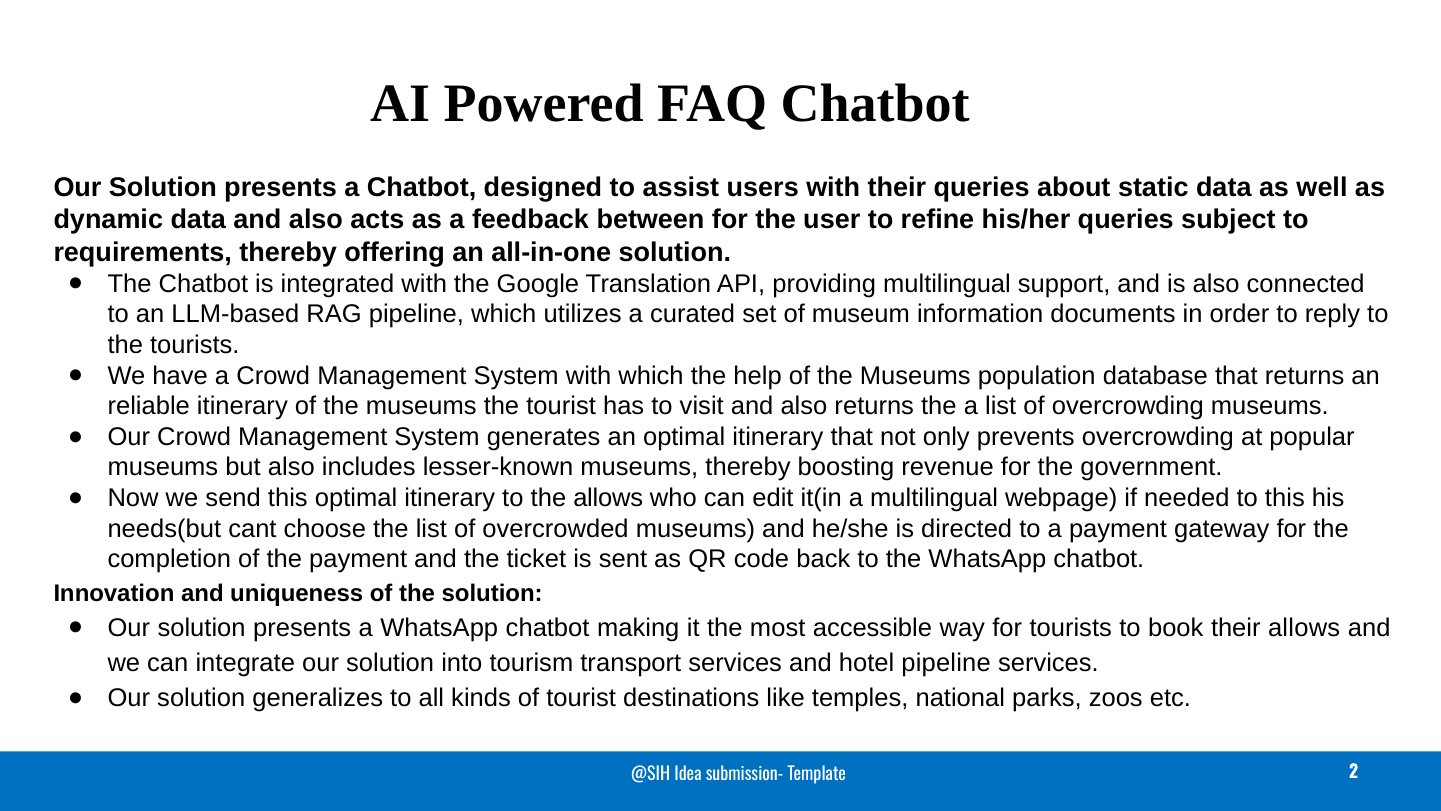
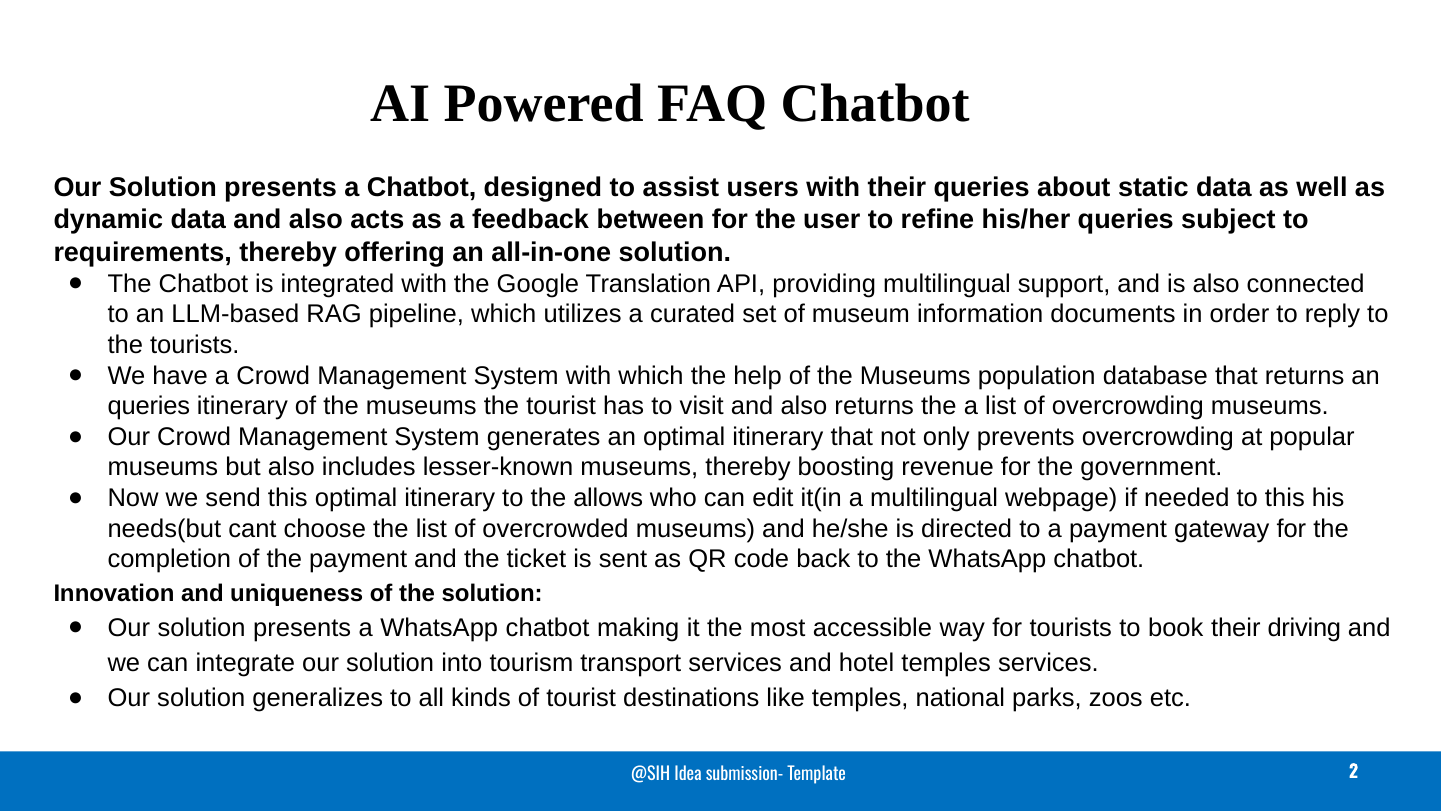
reliable: reliable -> queries (149, 406)
their allows: allows -> driving (1304, 628)
hotel pipeline: pipeline -> temples (946, 663)
